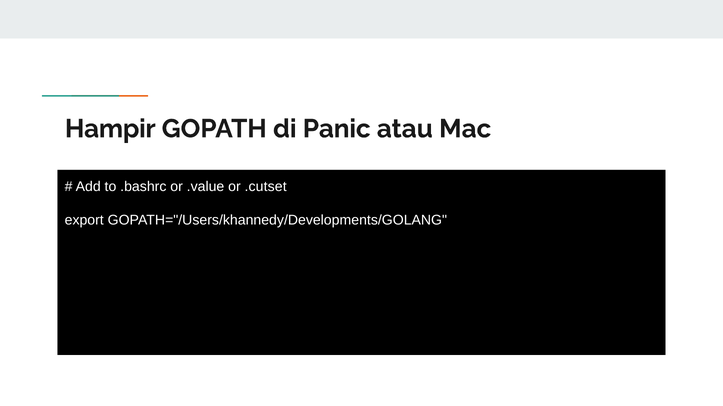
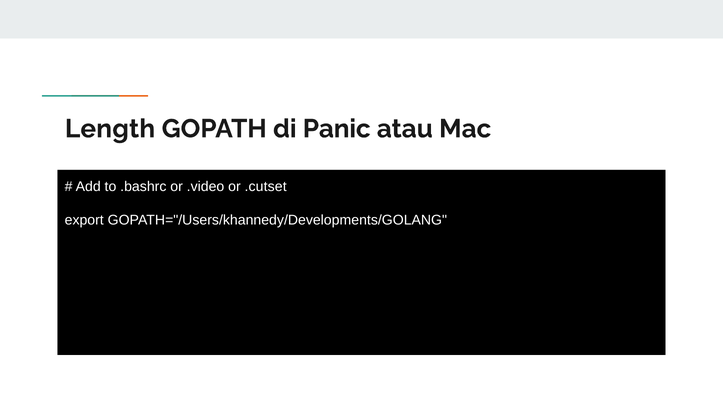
Hampir: Hampir -> Length (110, 129)
.value: .value -> .video (206, 187)
